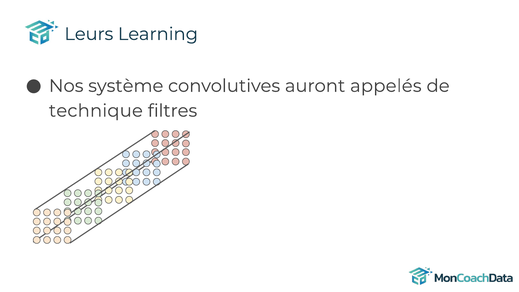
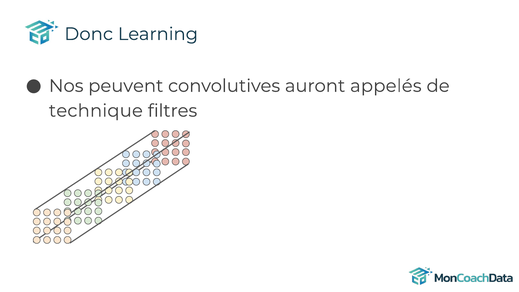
Leurs: Leurs -> Donc (89, 34)
système: système -> peuvent (126, 86)
